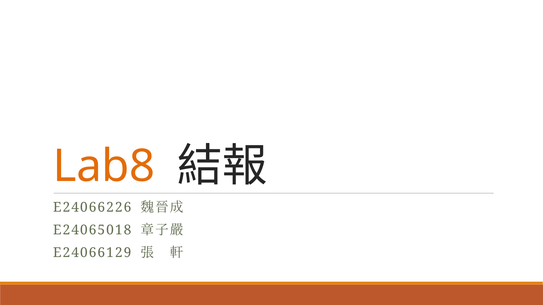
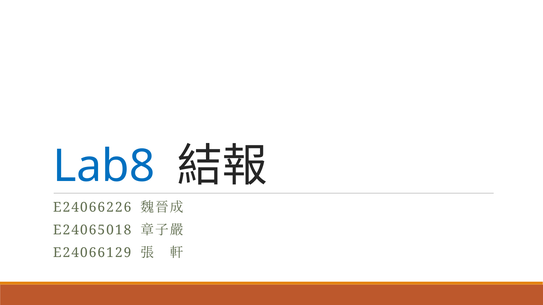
Lab8 colour: orange -> blue (104, 166)
